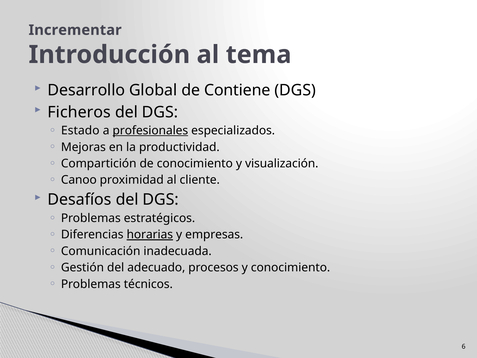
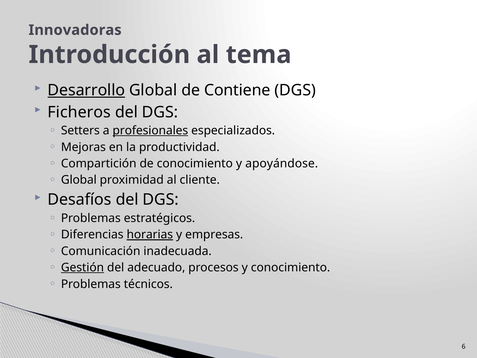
Incrementar: Incrementar -> Innovadoras (75, 30)
Desarrollo underline: none -> present (86, 90)
Estado: Estado -> Setters (80, 131)
visualización: visualización -> apoyándose (282, 163)
Canoo: Canoo -> Global (79, 180)
Gestión underline: none -> present (82, 267)
